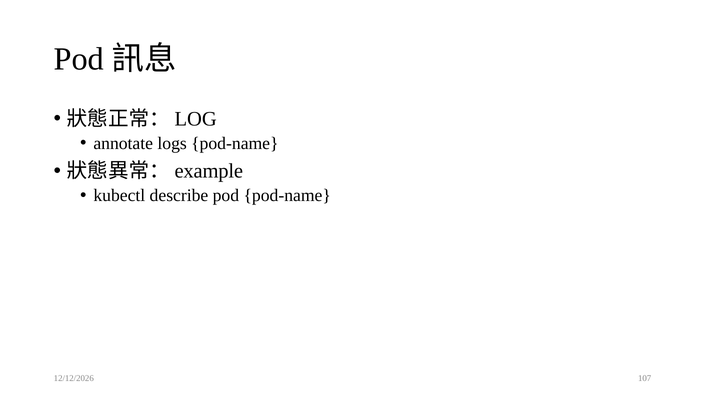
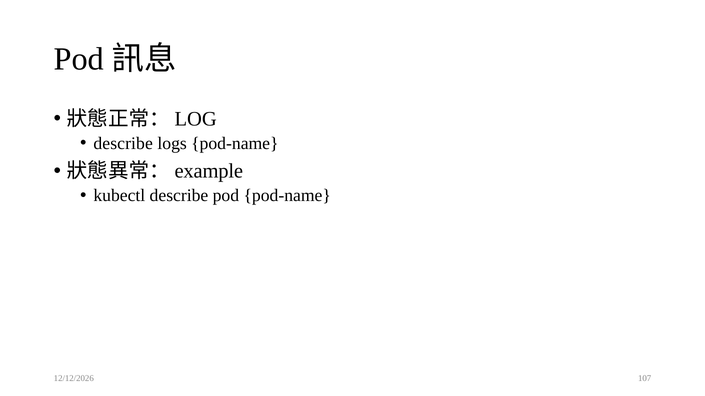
annotate: annotate -> describe (123, 143)
